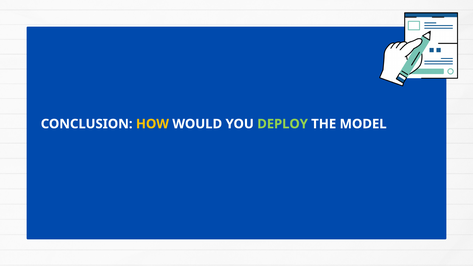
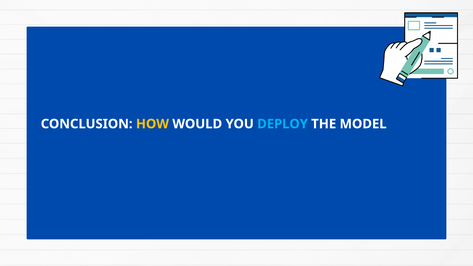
DEPLOY colour: light green -> light blue (283, 124)
